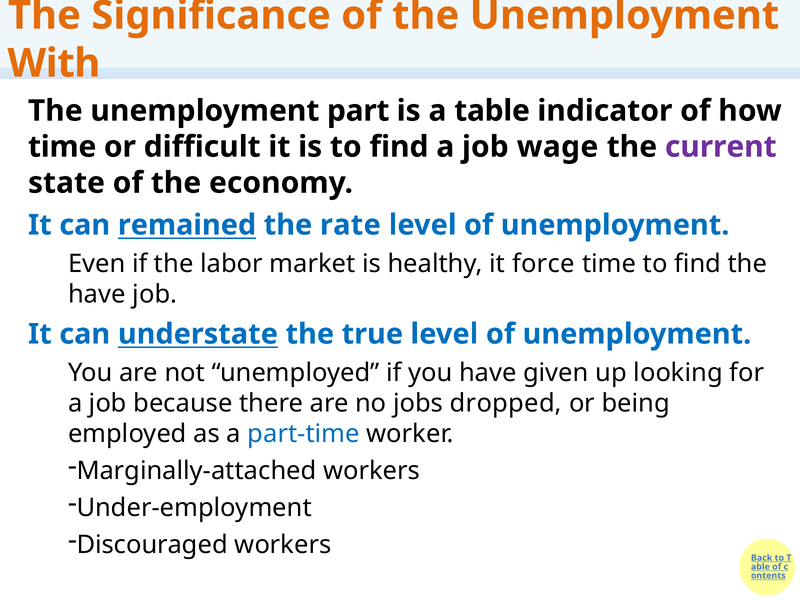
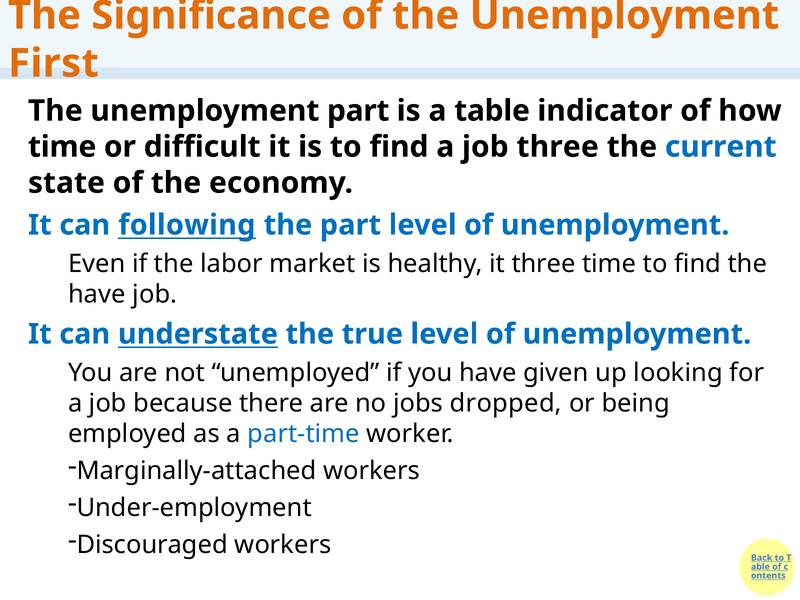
With: With -> First (53, 63)
job wage: wage -> three (558, 147)
current colour: purple -> blue (721, 147)
remained: remained -> following (187, 225)
the rate: rate -> part (350, 225)
it force: force -> three (544, 264)
